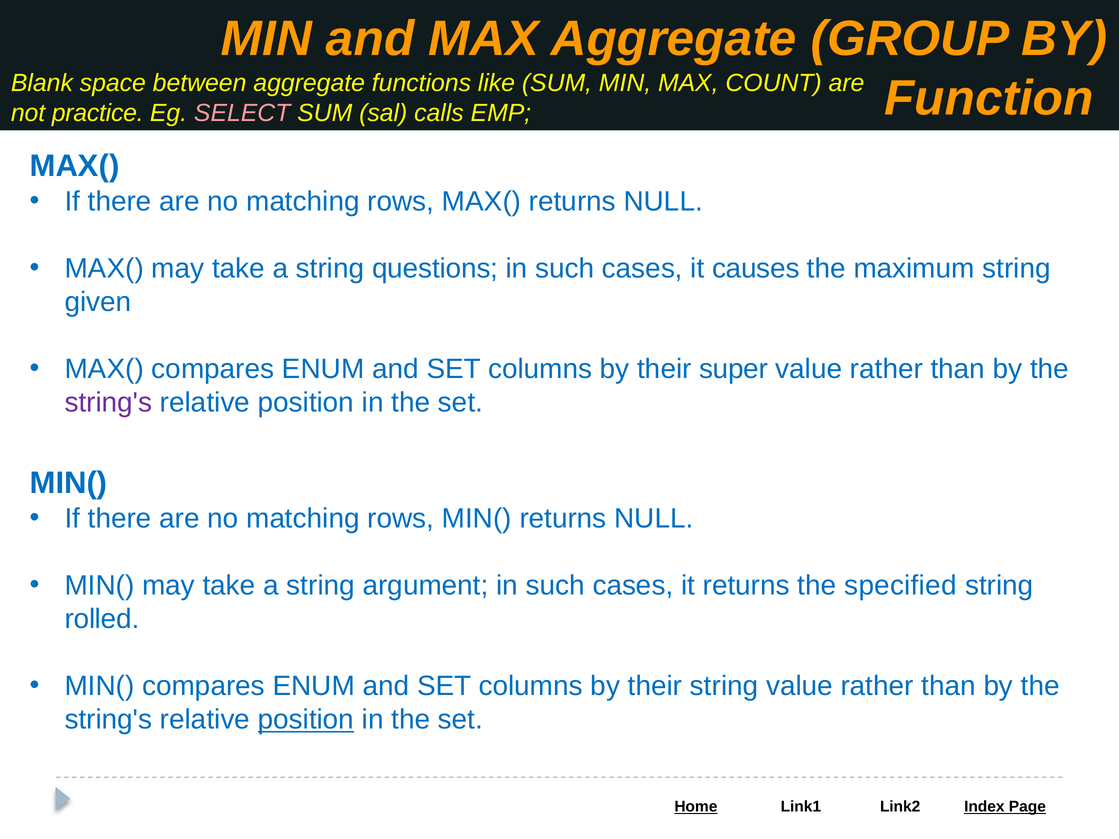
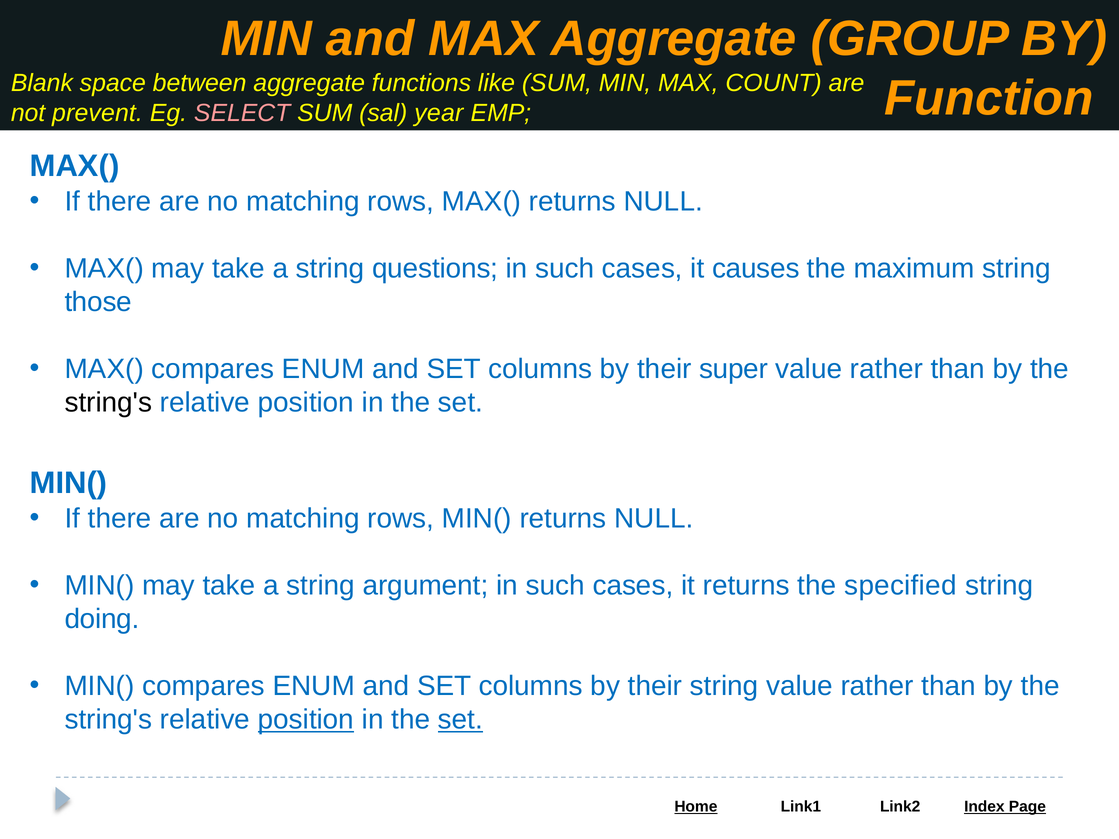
practice: practice -> prevent (97, 113)
calls: calls -> year (439, 113)
given: given -> those (98, 302)
string's colour: purple -> black (108, 403)
rolled: rolled -> doing (102, 619)
set underline: none -> present (460, 720)
